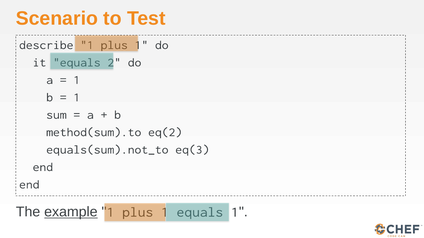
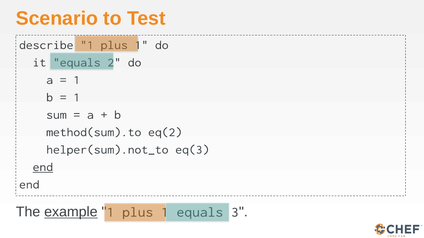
equals(sum).not_to: equals(sum).not_to -> helper(sum).not_to (107, 150)
end underline: none -> present (43, 167)
1: 1 -> 3 (235, 212)
